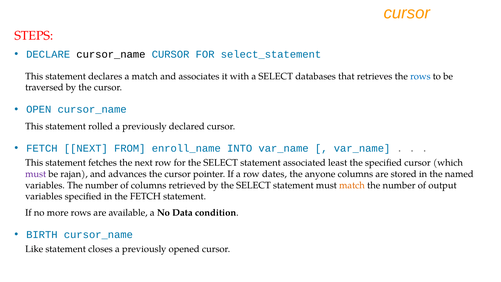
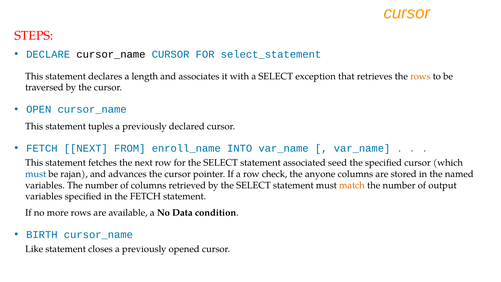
a match: match -> length (145, 76)
databases: databases -> exception (316, 76)
rows colour: blue -> orange (420, 76)
rolled: rolled -> tuples (101, 126)
least: least -> seed (338, 163)
must colour: purple -> blue (36, 174)
dates: dates -> check (275, 174)
